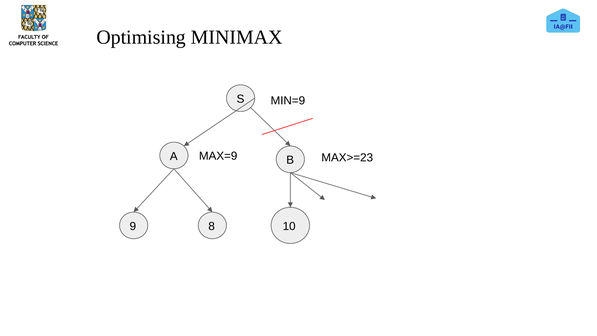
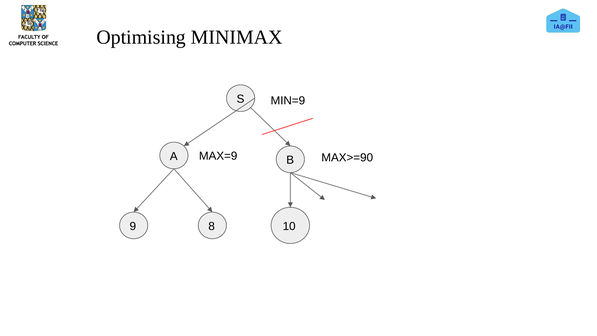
MAX>=23: MAX>=23 -> MAX>=90 (347, 158)
